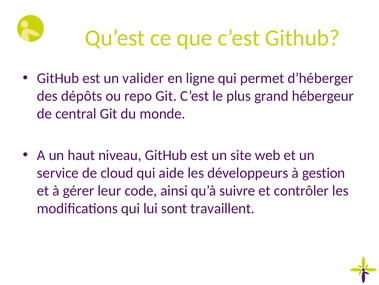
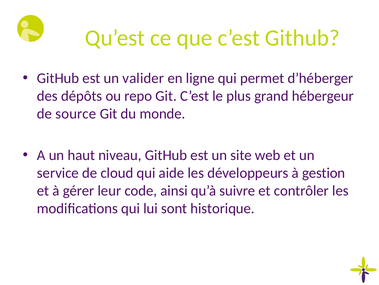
central: central -> source (76, 113)
travaillent: travaillent -> historique (223, 208)
